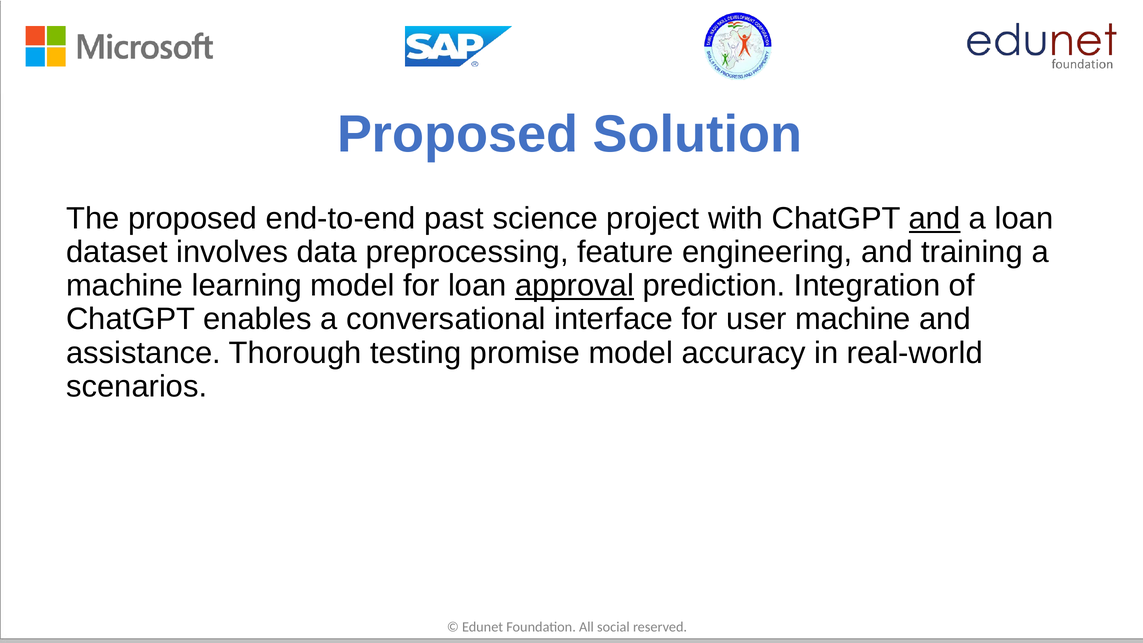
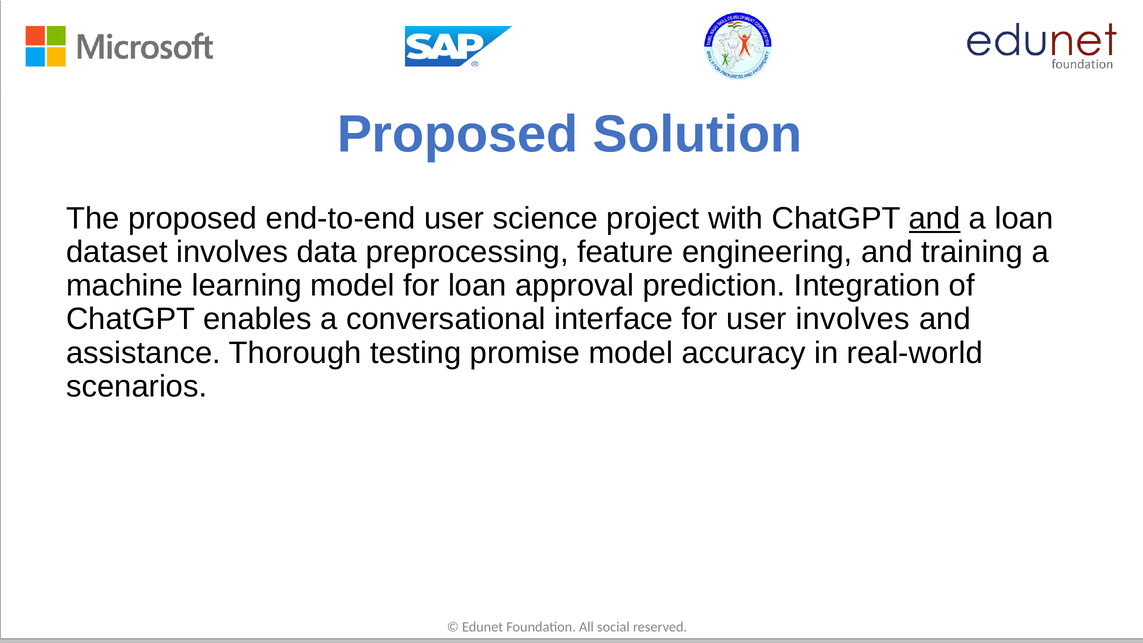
end-to-end past: past -> user (454, 219)
approval underline: present -> none (575, 286)
user machine: machine -> involves (853, 319)
